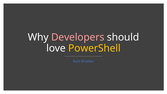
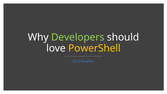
Developers colour: pink -> light green (78, 37)
